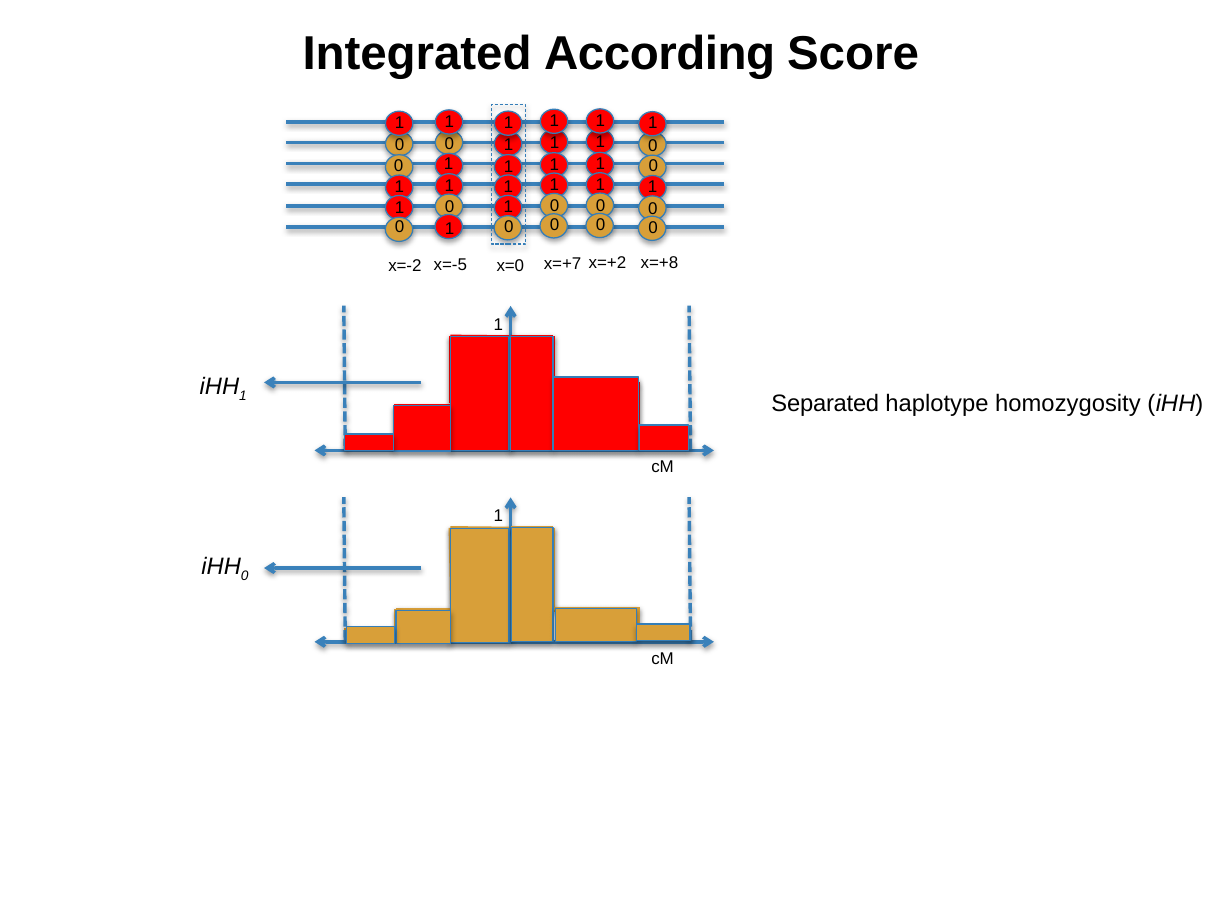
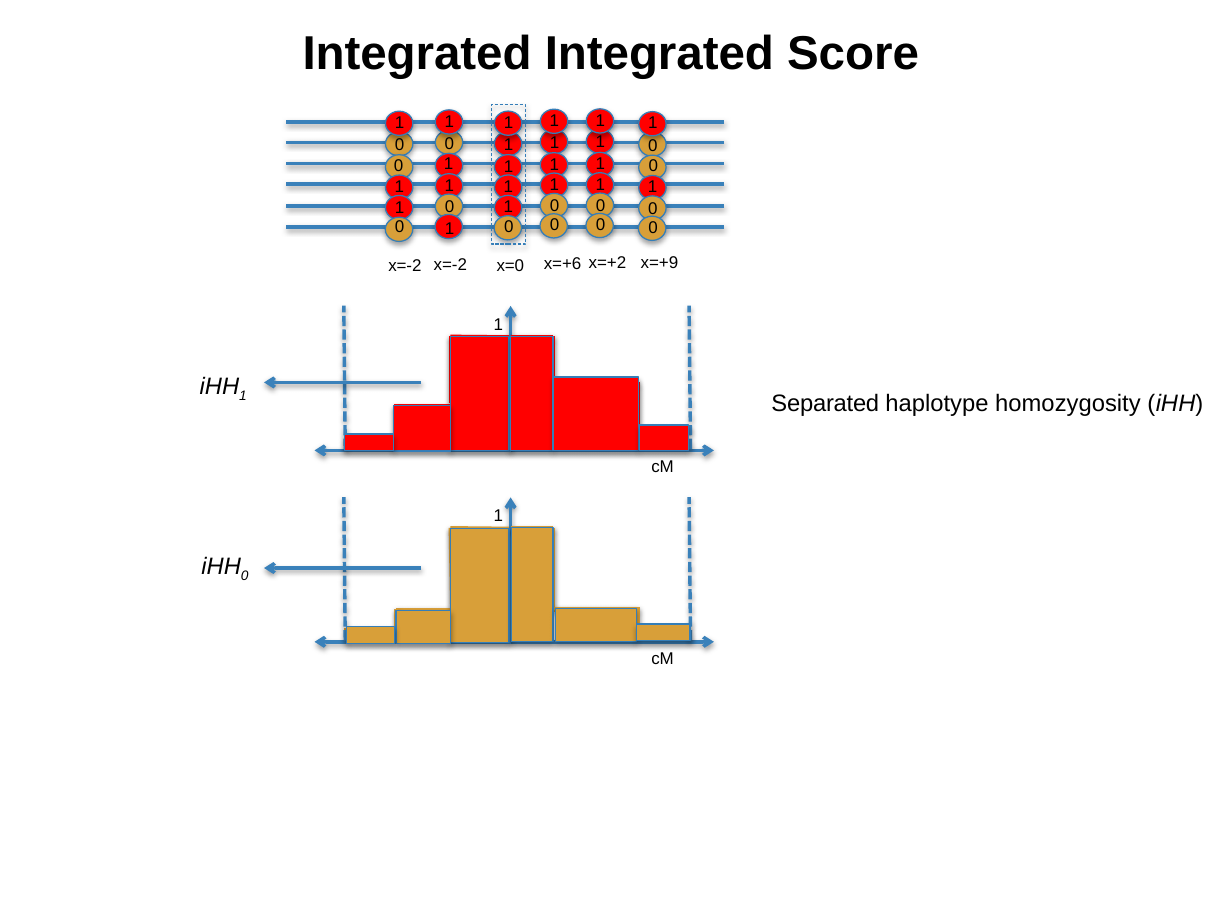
Integrated According: According -> Integrated (659, 54)
x=-5: x=-5 -> x=-2 (450, 265)
x=+7: x=+7 -> x=+6 (563, 264)
x=+8: x=+8 -> x=+9 (659, 263)
